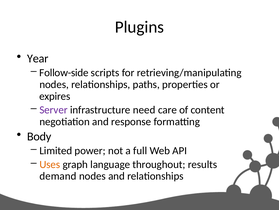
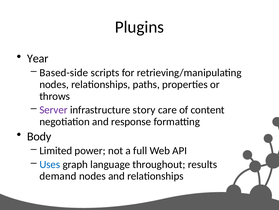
Follow-side: Follow-side -> Based-side (64, 72)
expires: expires -> throws (55, 96)
need: need -> story (144, 110)
Uses colour: orange -> blue (50, 164)
